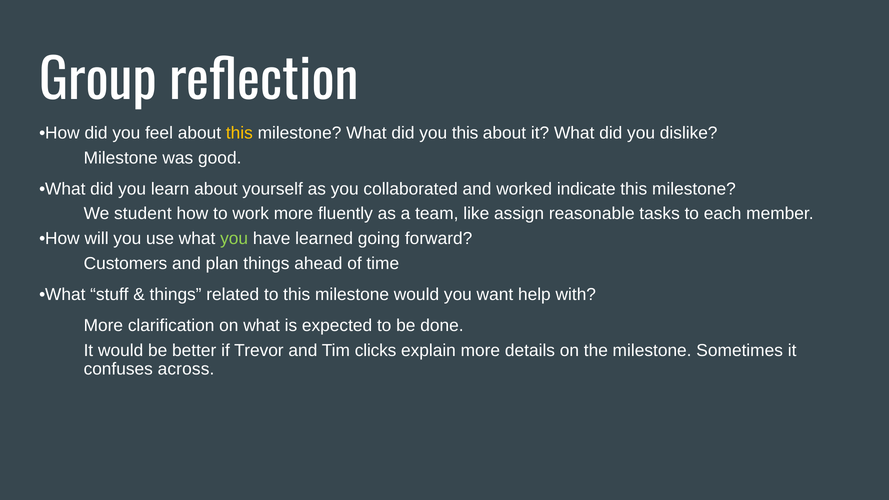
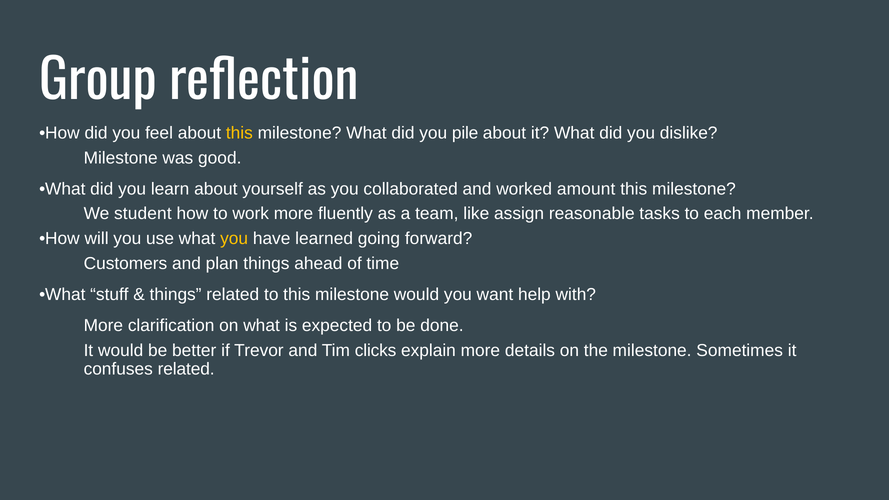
you this: this -> pile (465, 133)
indicate: indicate -> amount (586, 189)
you colour: light green -> yellow (234, 239)
confuses across: across -> related (186, 369)
